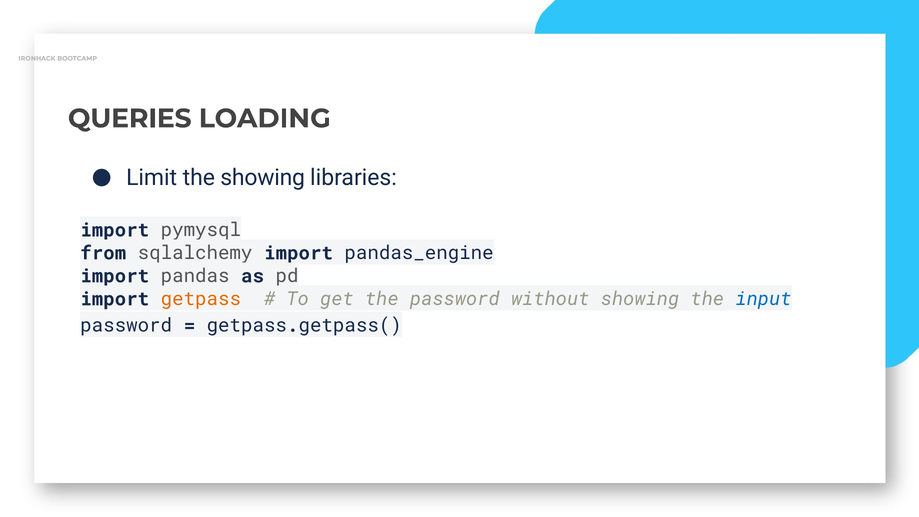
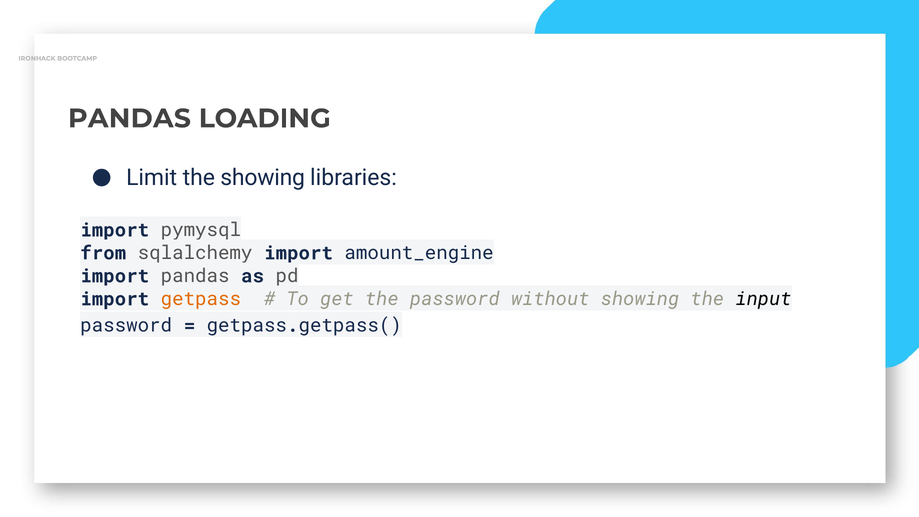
QUERIES: QUERIES -> PANDAS (129, 119)
pandas_engine: pandas_engine -> amount_engine (419, 253)
input colour: blue -> black (763, 299)
